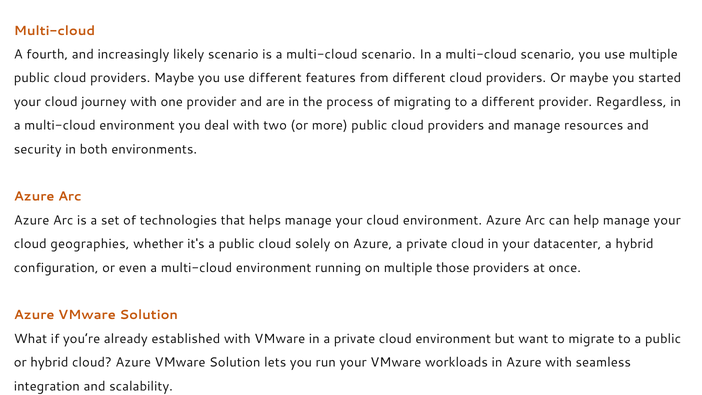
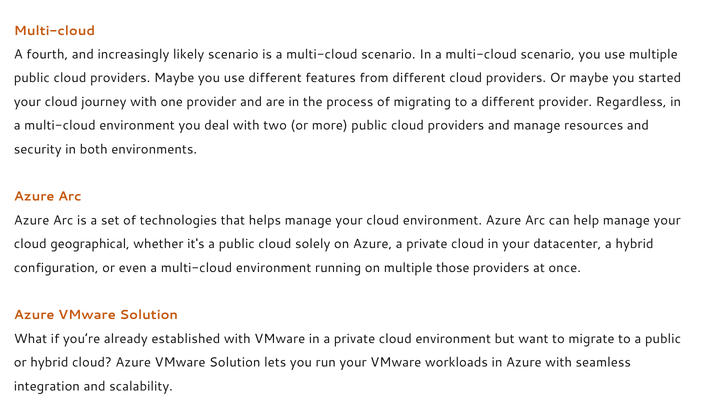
geographies: geographies -> geographical (90, 244)
